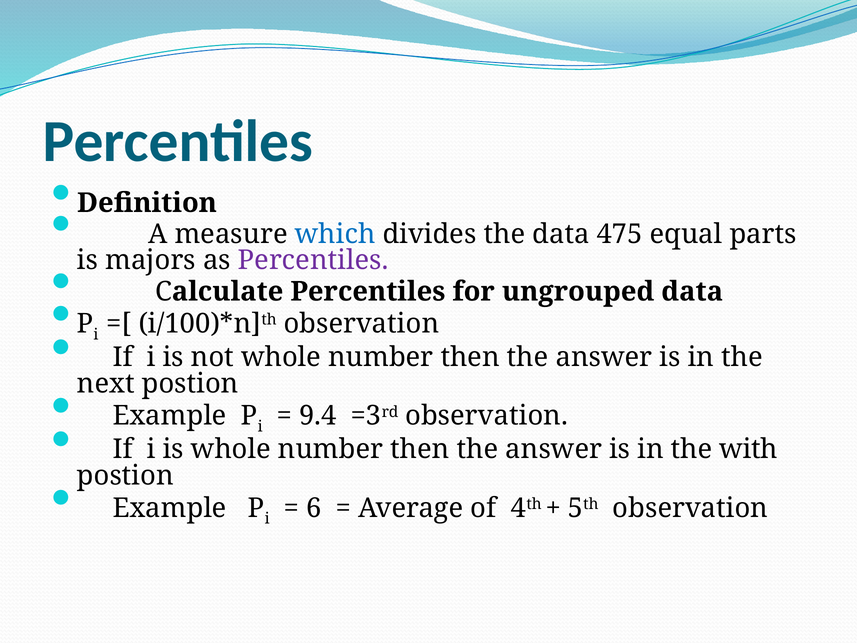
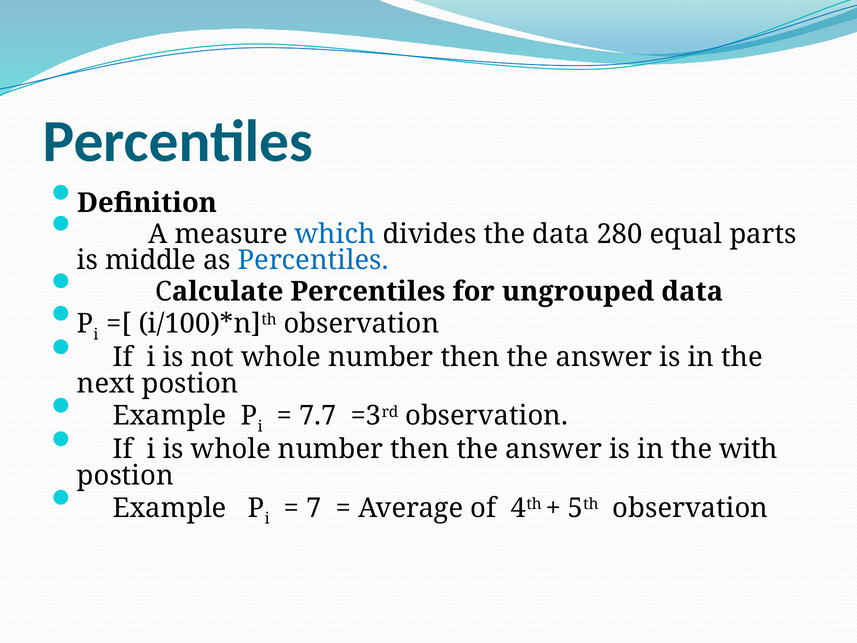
475: 475 -> 280 (620, 234)
majors: majors -> middle (151, 260)
Percentiles colour: purple -> blue (313, 260)
9.4: 9.4 -> 7.7 (318, 416)
6: 6 -> 7 (314, 508)
